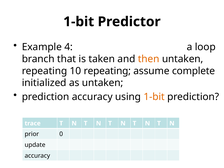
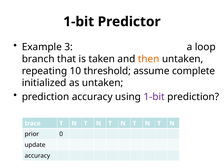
4: 4 -> 3 (69, 47)
10 repeating: repeating -> threshold (107, 71)
1-bit colour: orange -> purple (154, 97)
